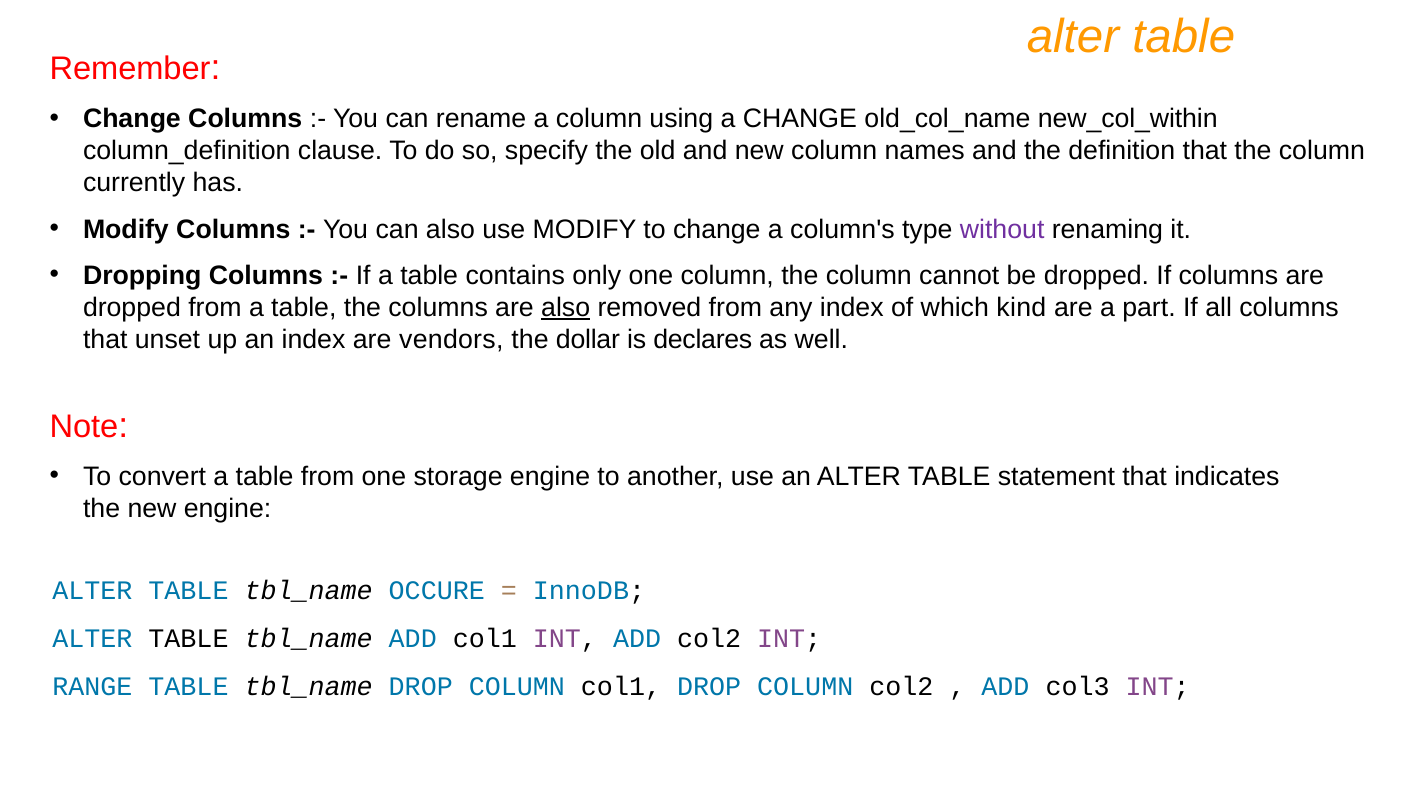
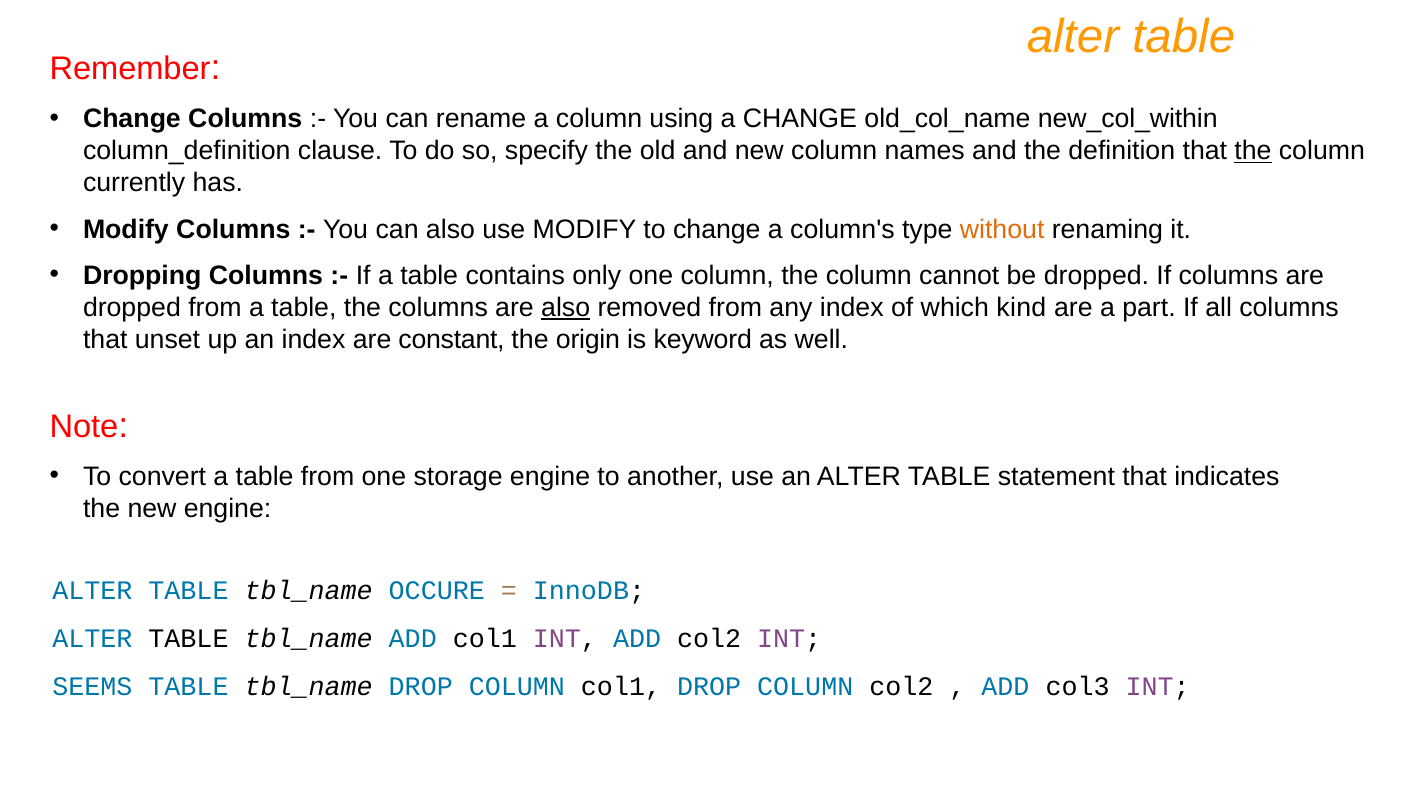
the underline: none -> present (1253, 151)
without colour: purple -> orange (1002, 229)
vendors: vendors -> constant (452, 340)
dollar: dollar -> origin (588, 340)
declares: declares -> keyword (703, 340)
RANGE: RANGE -> SEEMS (92, 687)
